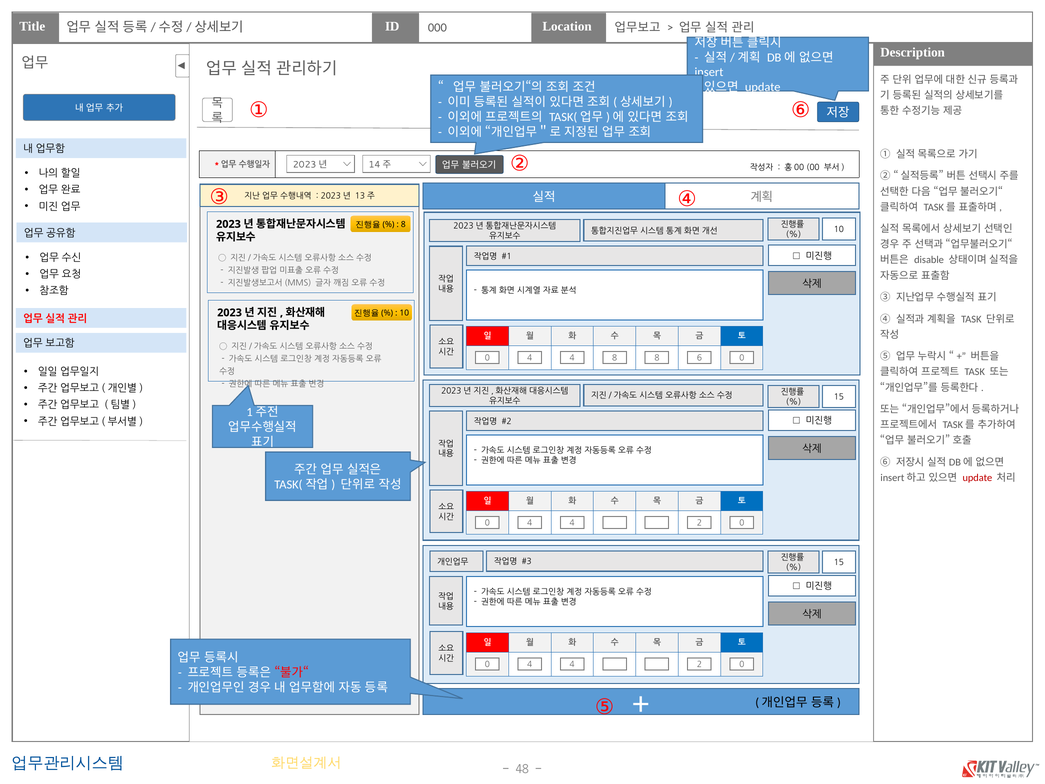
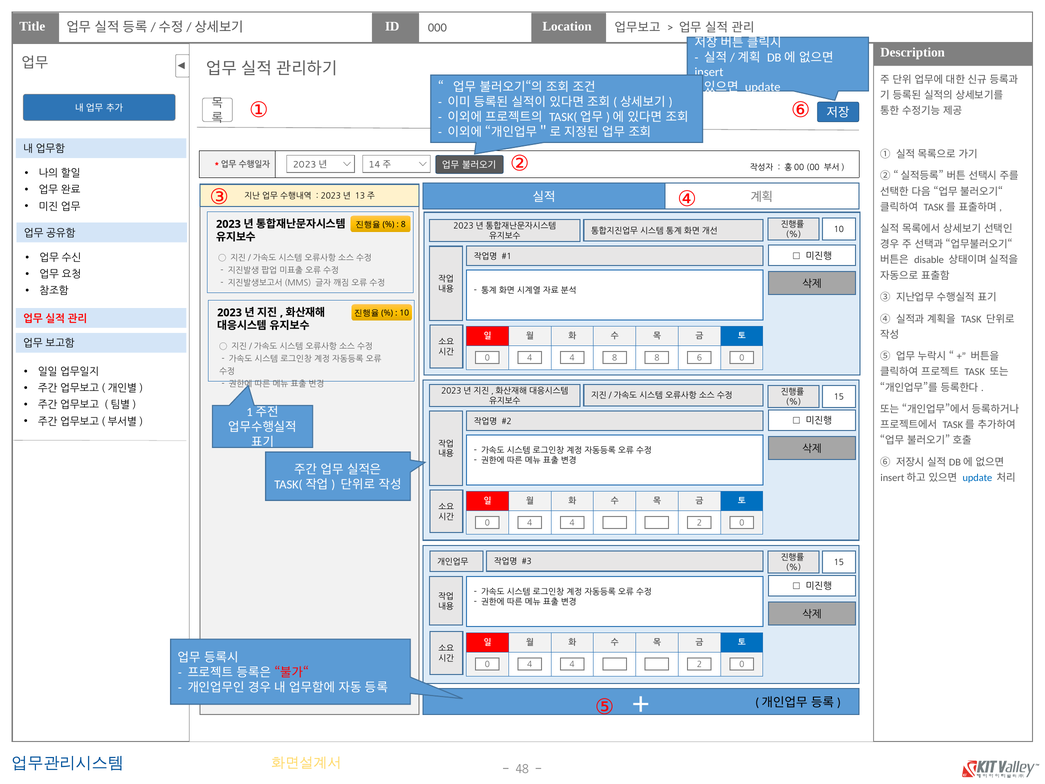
update colour: red -> blue (977, 478)
